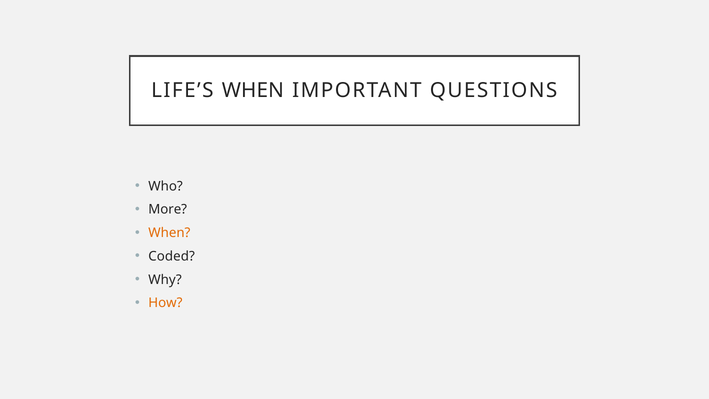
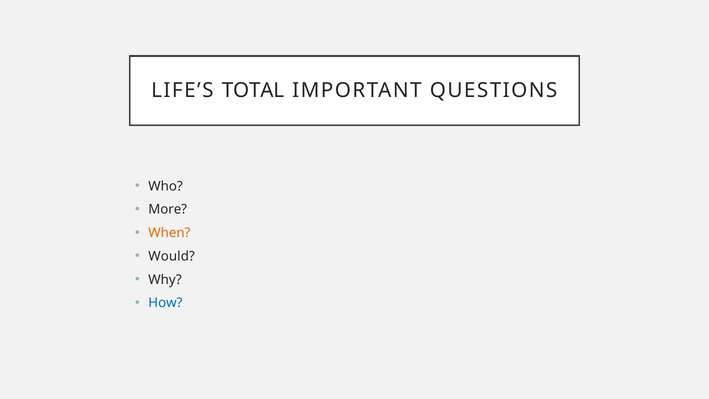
LIFE’S WHEN: WHEN -> TOTAL (253, 91)
Coded: Coded -> Would (172, 256)
How colour: orange -> blue (165, 303)
